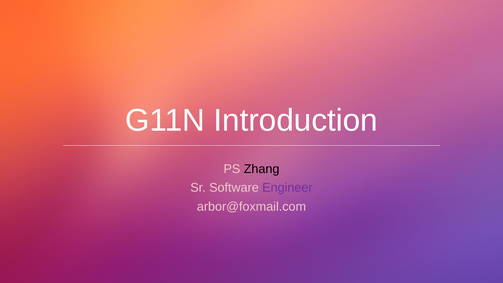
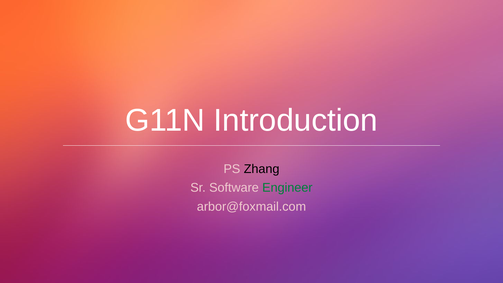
Engineer colour: purple -> green (287, 188)
